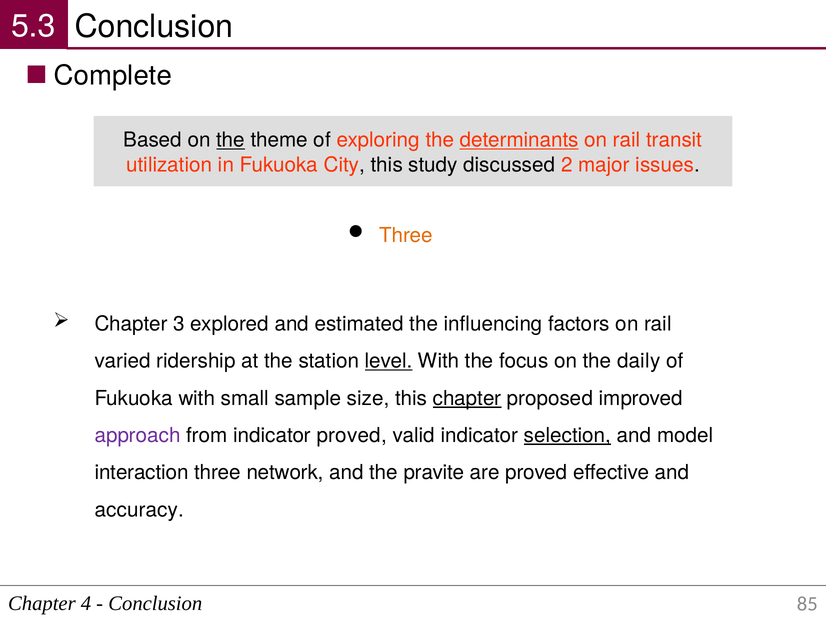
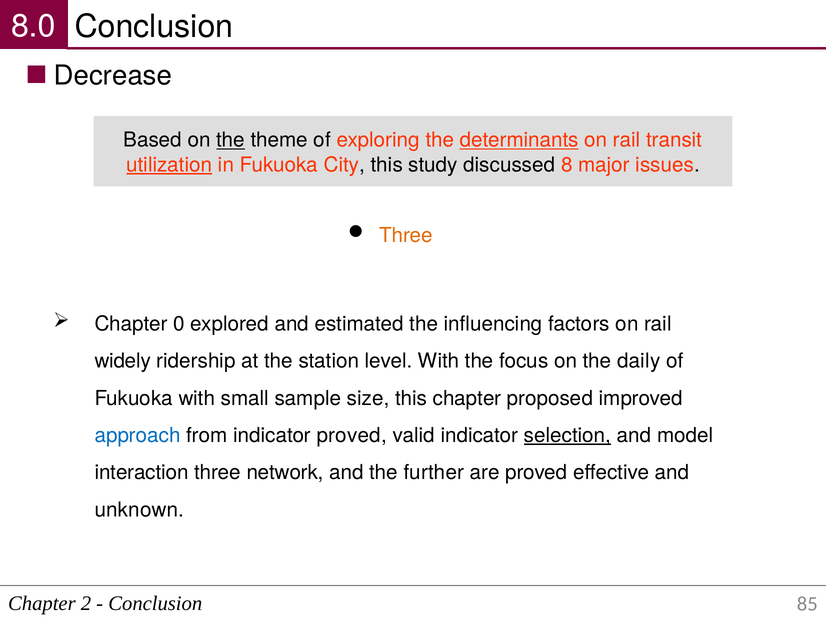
5.3: 5.3 -> 8.0 (33, 26)
Complete: Complete -> Decrease (113, 76)
utilization underline: none -> present (169, 165)
2: 2 -> 8 (567, 165)
3: 3 -> 0 (179, 324)
varied: varied -> widely (123, 361)
level underline: present -> none (389, 361)
chapter underline: present -> none (467, 399)
approach colour: purple -> blue (138, 436)
pravite: pravite -> further (434, 473)
accuracy: accuracy -> unknown (139, 510)
4: 4 -> 2 (86, 604)
